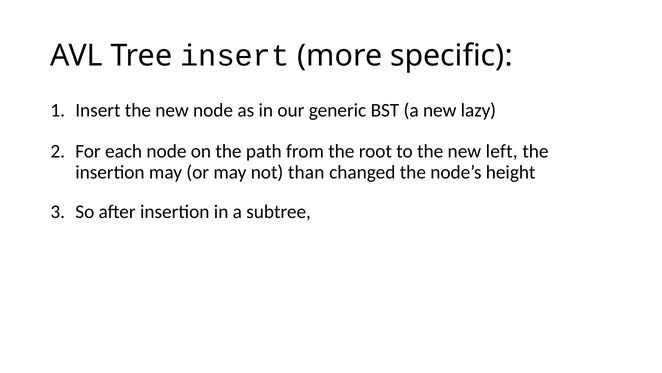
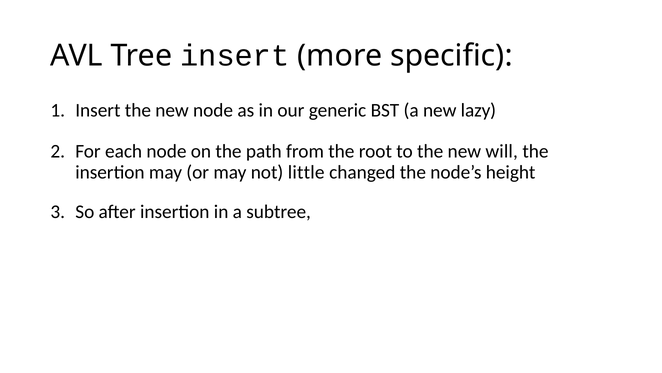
left: left -> will (502, 151)
than: than -> little (306, 172)
